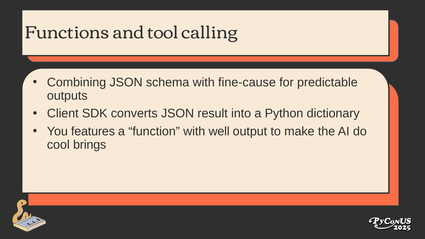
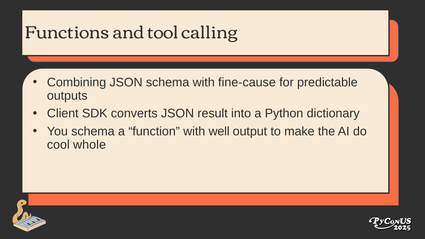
You features: features -> schema (93, 131)
brings: brings -> whole (90, 145)
